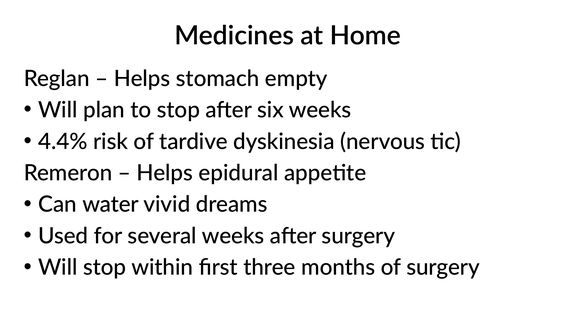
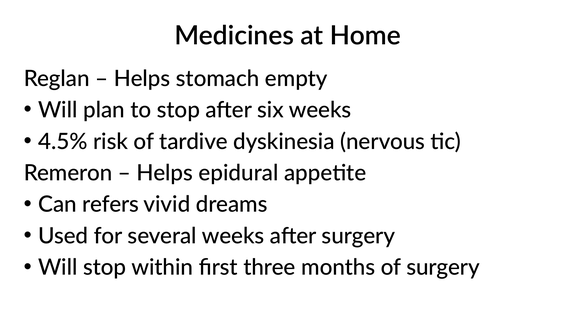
4.4%: 4.4% -> 4.5% (63, 141)
water: water -> refers (111, 204)
